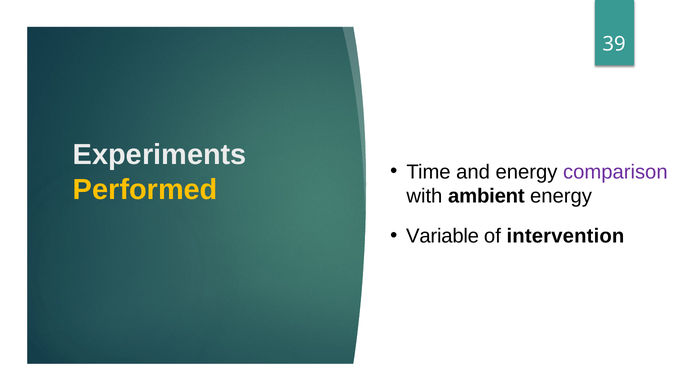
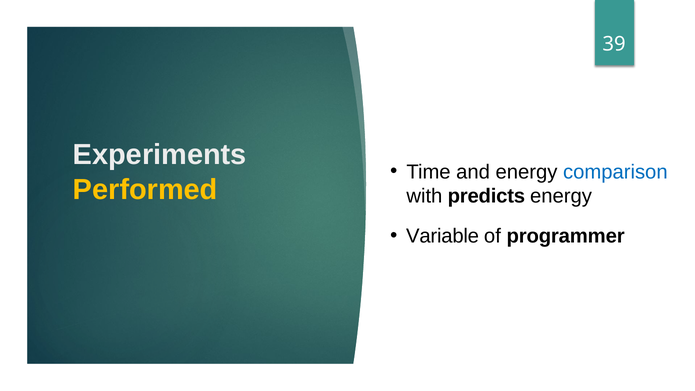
comparison colour: purple -> blue (615, 172)
ambient: ambient -> predicts (486, 196)
intervention: intervention -> programmer (566, 236)
